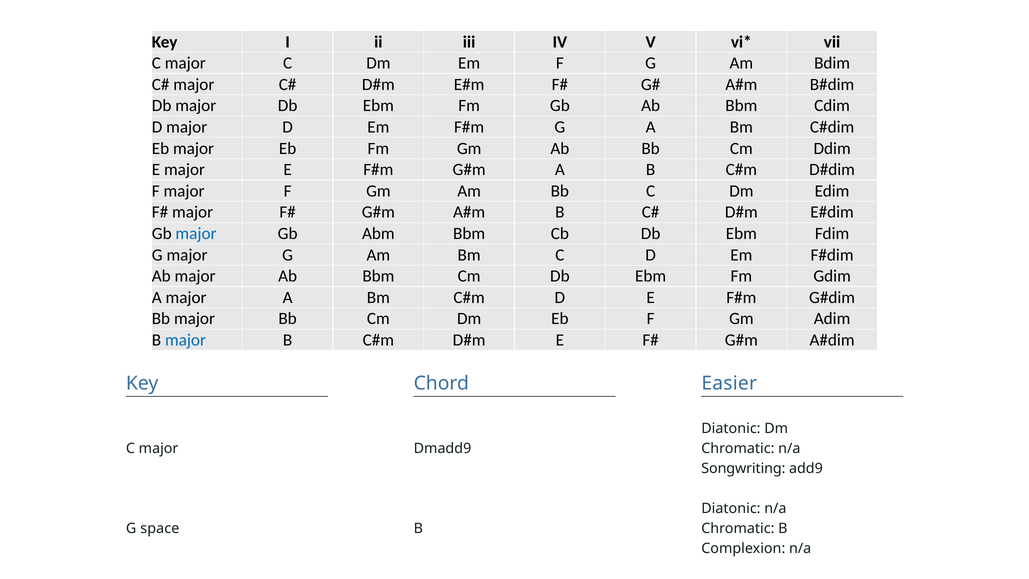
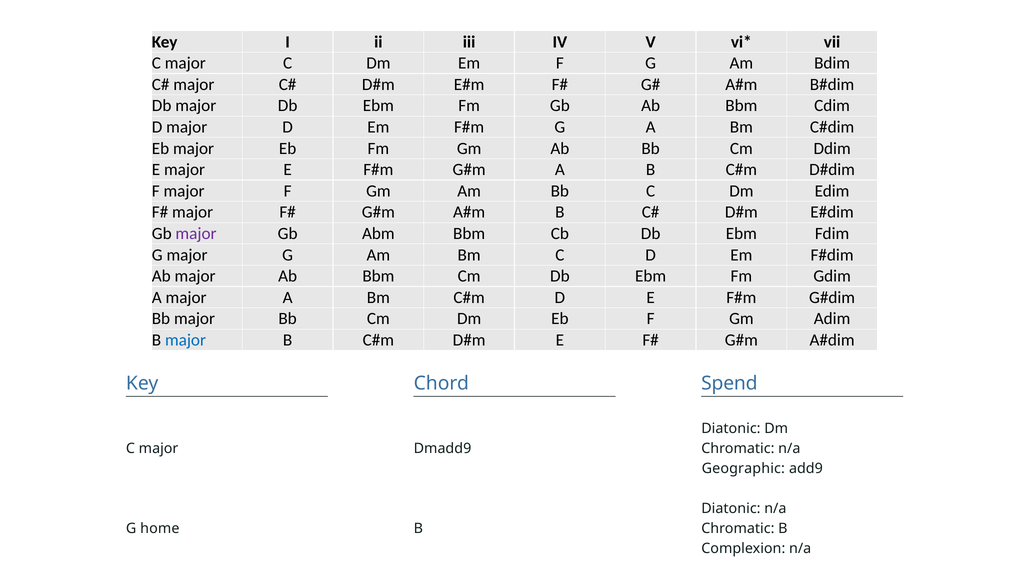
major colour: blue -> purple (196, 234)
Easier: Easier -> Spend (729, 383)
Songwriting: Songwriting -> Geographic (743, 468)
space: space -> home (160, 528)
